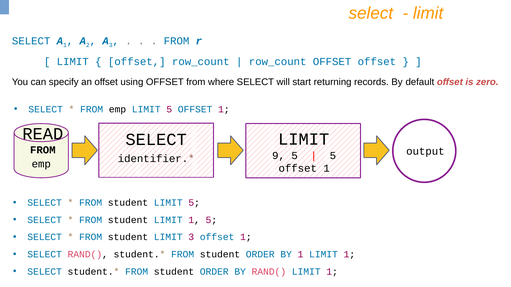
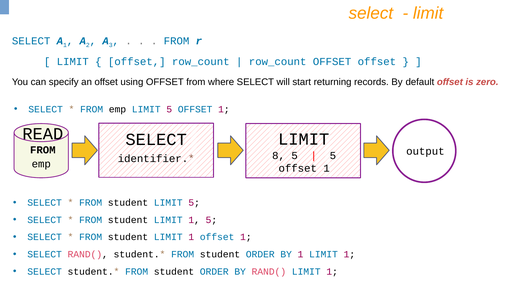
9: 9 -> 8 (279, 156)
3: 3 -> 1 (191, 238)
